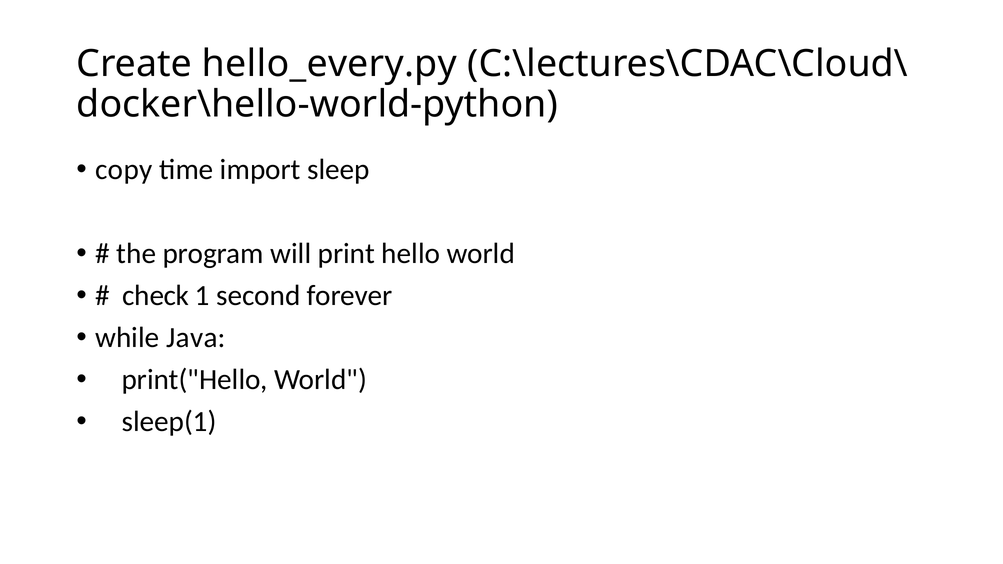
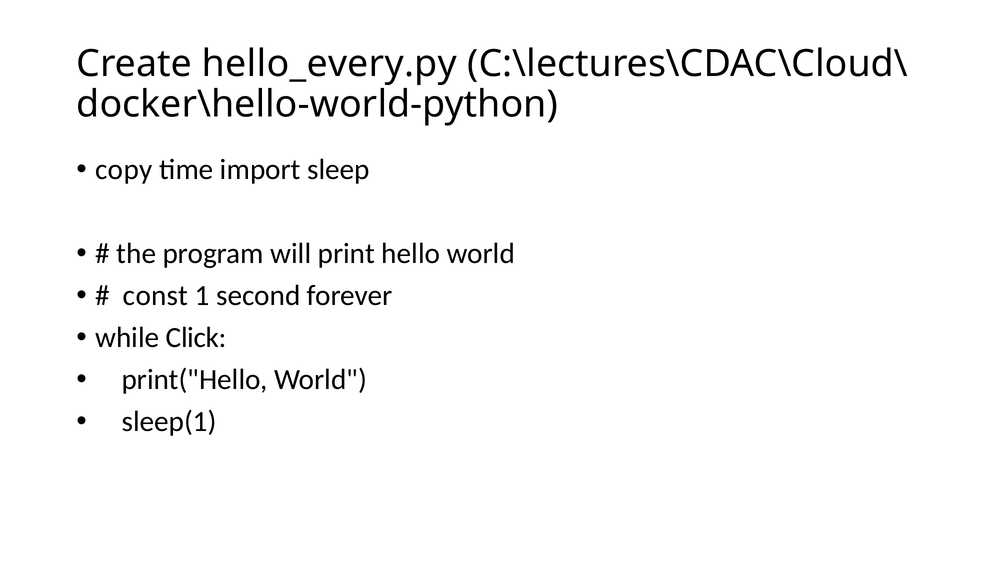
check: check -> const (156, 296)
Java: Java -> Click (196, 338)
